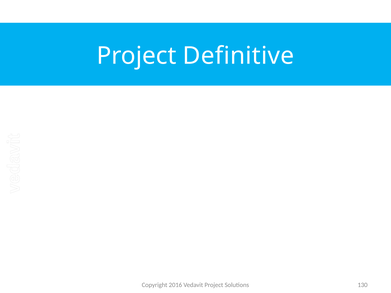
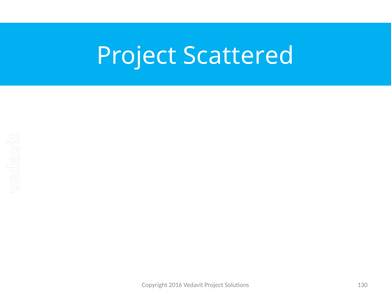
Definitive: Definitive -> Scattered (238, 56)
